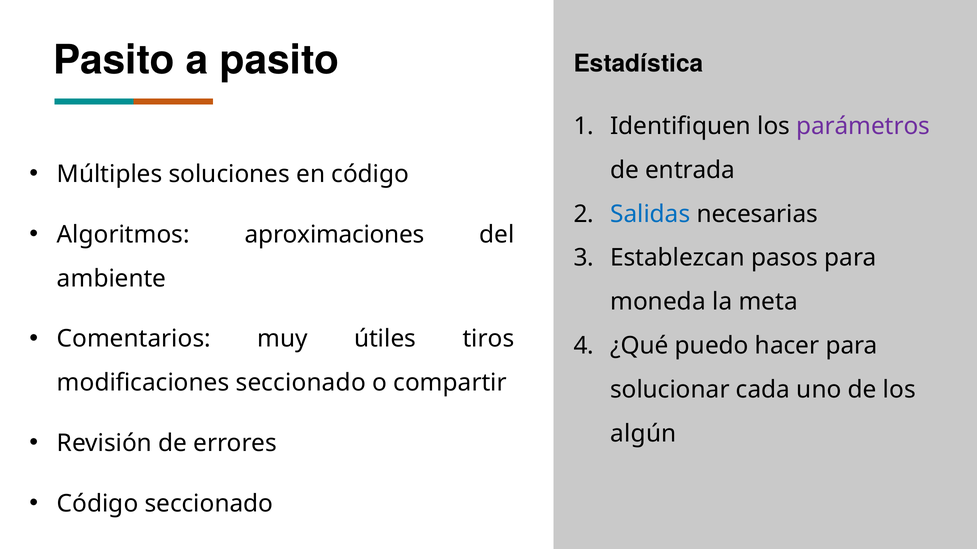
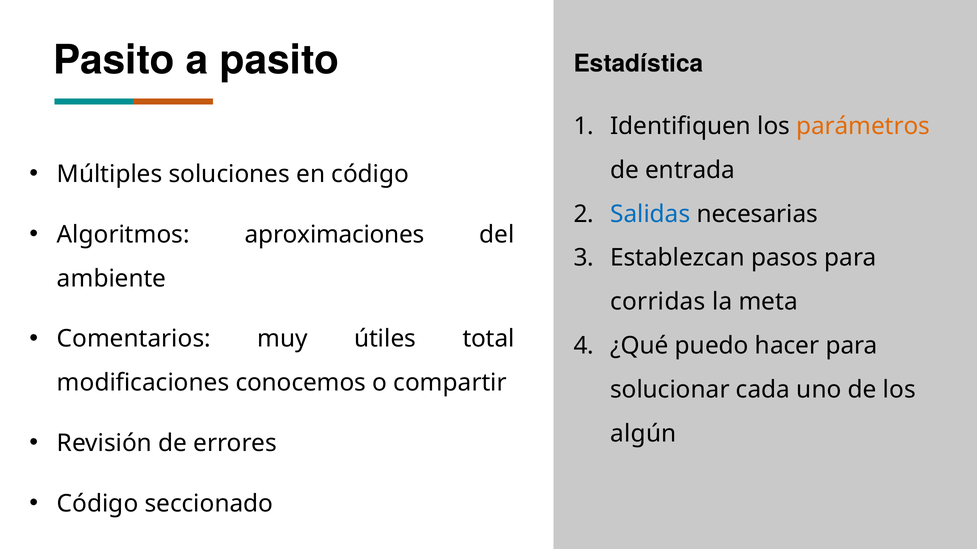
parámetros colour: purple -> orange (863, 126)
moneda: moneda -> corridas (658, 302)
tiros: tiros -> total (489, 339)
modificaciones seccionado: seccionado -> conocemos (301, 383)
